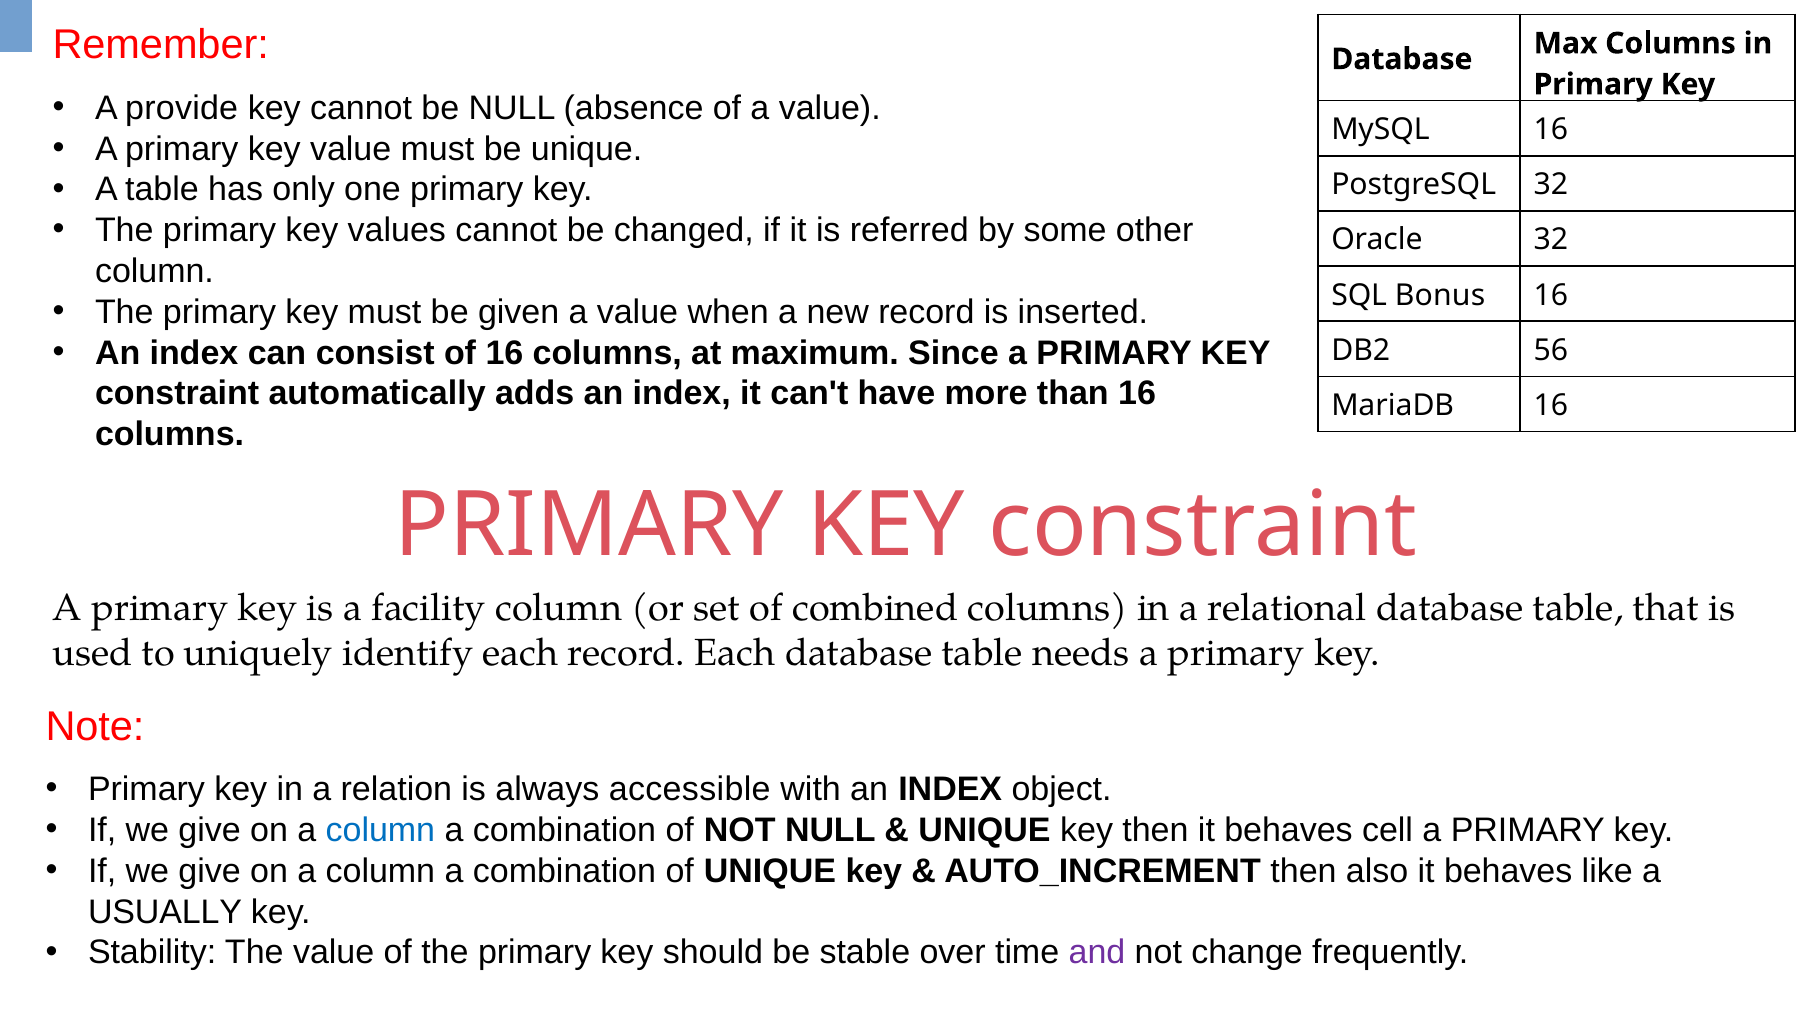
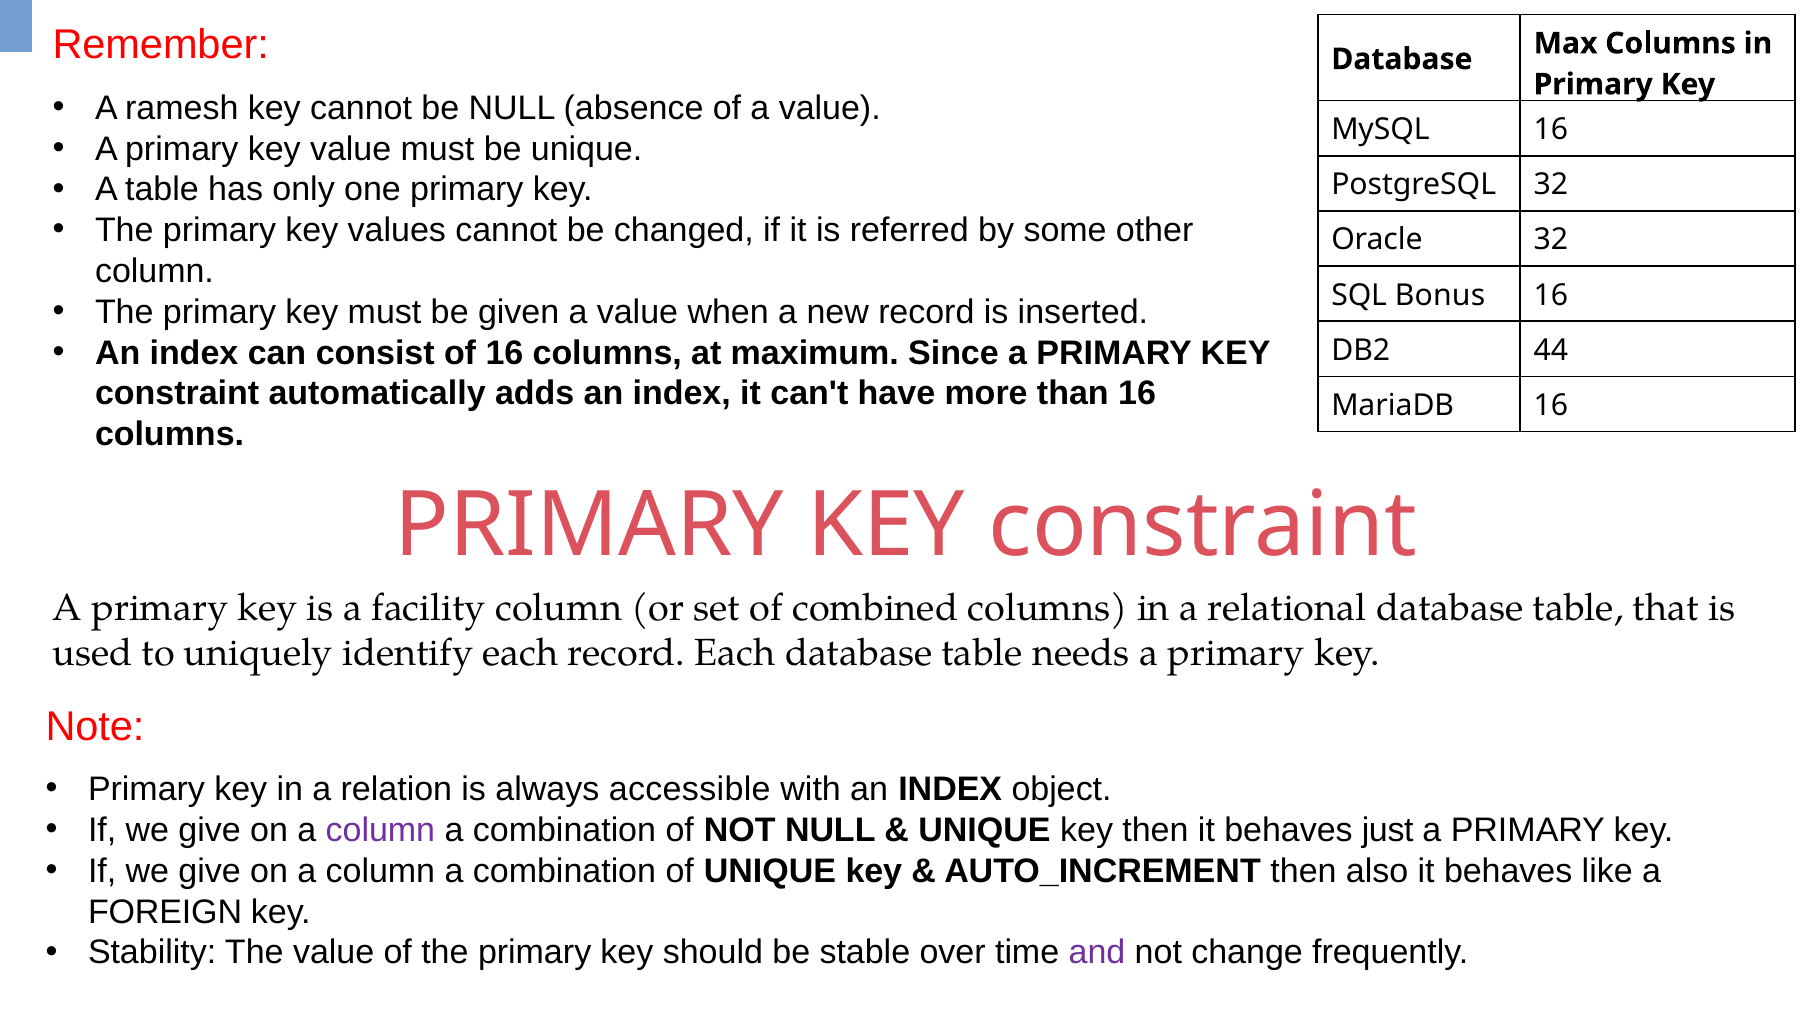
provide: provide -> ramesh (182, 108)
56: 56 -> 44 (1551, 350)
column colour: blue -> purple (380, 830)
cell: cell -> just (1388, 830)
USUALLY: USUALLY -> FOREIGN (165, 912)
